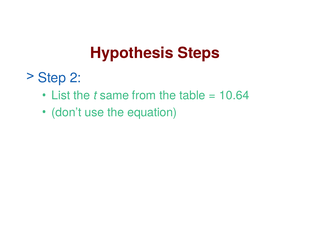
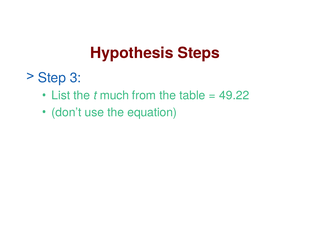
2: 2 -> 3 (76, 78)
same: same -> much (114, 96)
10.64: 10.64 -> 49.22 (234, 96)
